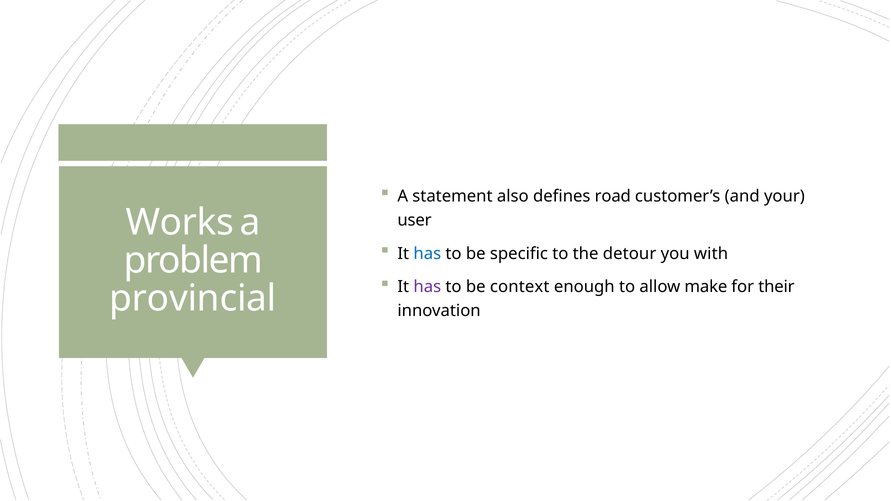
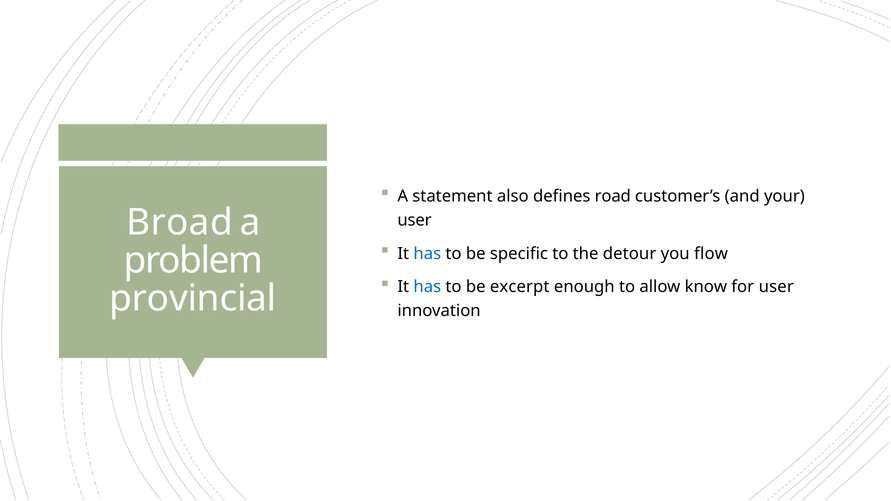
Works: Works -> Broad (180, 223)
with: with -> flow (711, 254)
has colour: purple -> blue (427, 287)
context: context -> excerpt (520, 287)
make: make -> know (706, 287)
for their: their -> user (776, 287)
